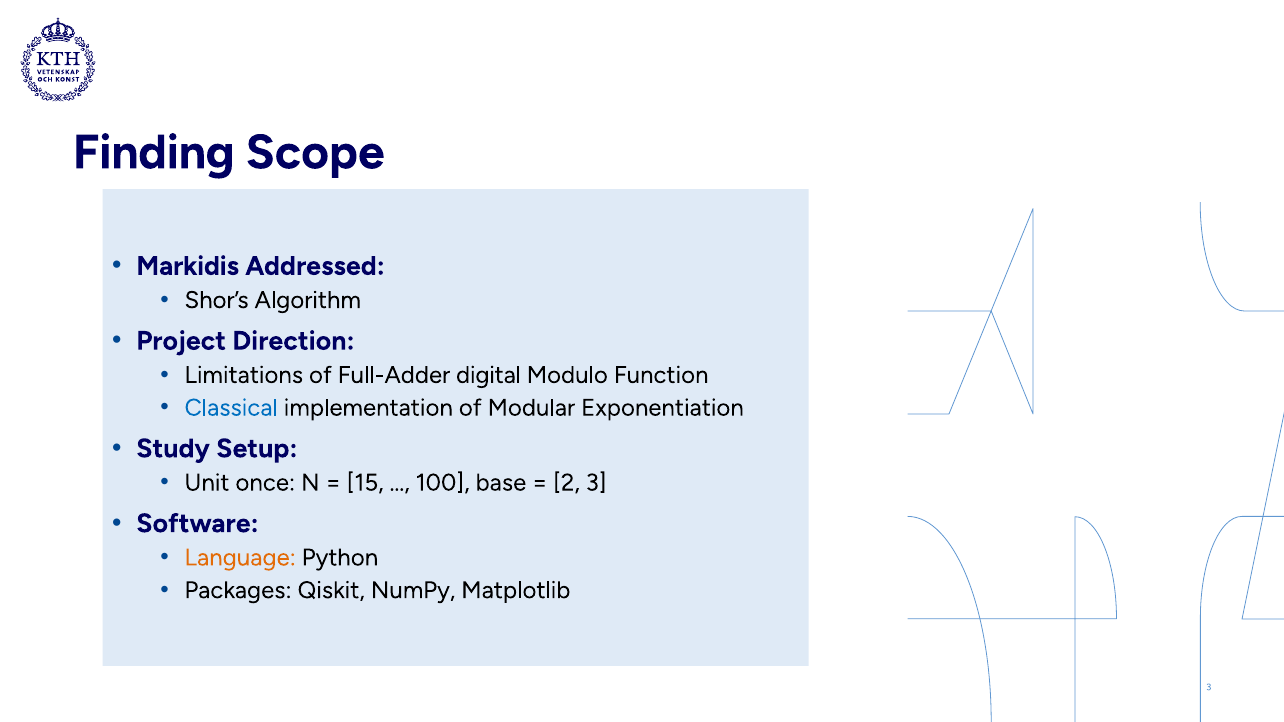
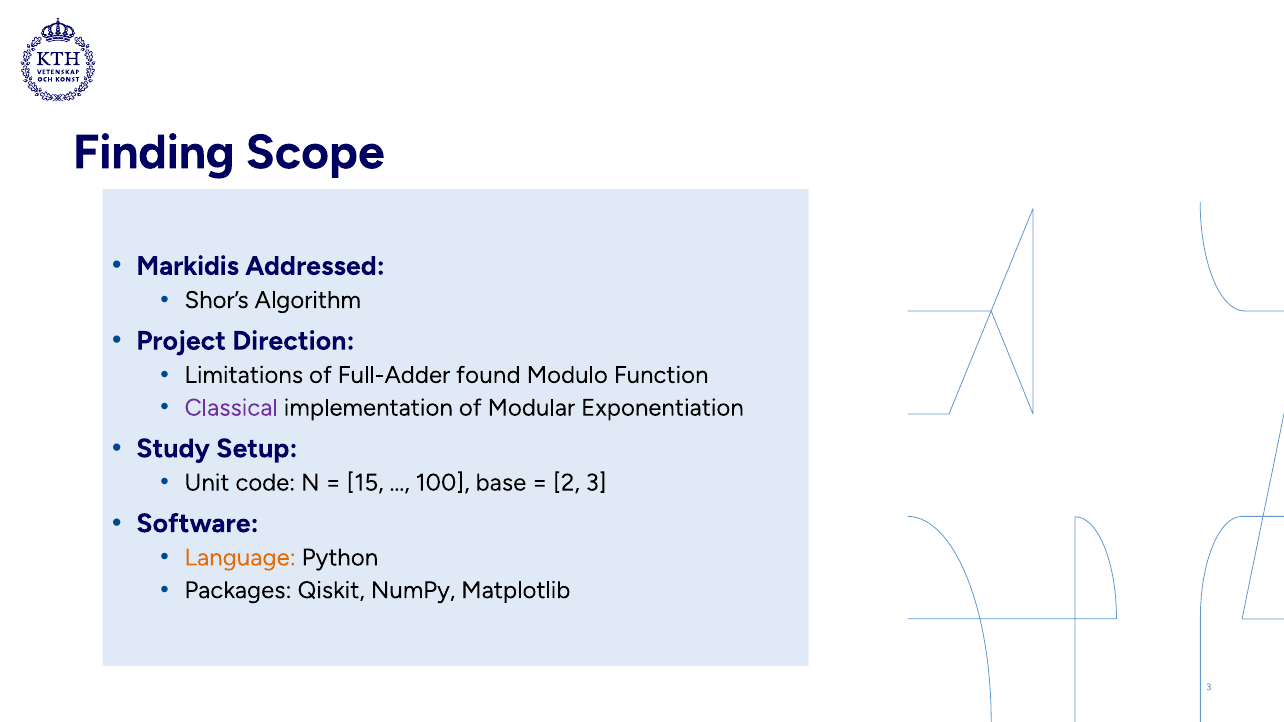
digital: digital -> found (488, 375)
Classical colour: blue -> purple (231, 408)
once: once -> code (265, 483)
